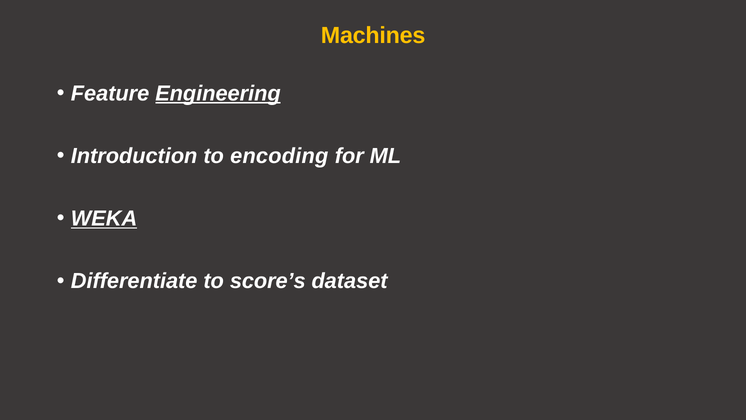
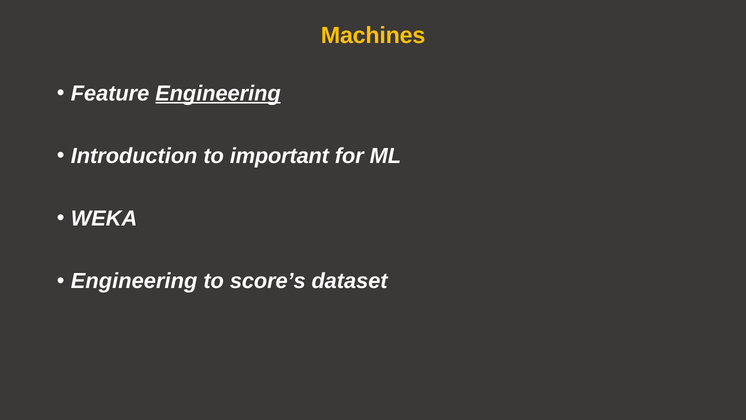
encoding: encoding -> important (279, 156)
WEKA underline: present -> none (104, 218)
Differentiate: Differentiate -> Engineering (134, 281)
